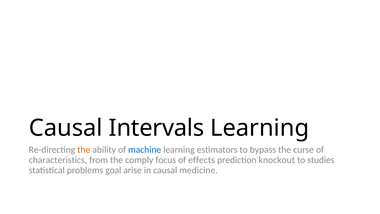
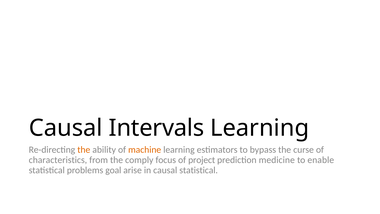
machine colour: blue -> orange (145, 150)
effects: effects -> project (202, 160)
knockout: knockout -> medicine (277, 160)
studies: studies -> enable (321, 160)
causal medicine: medicine -> statistical (199, 170)
